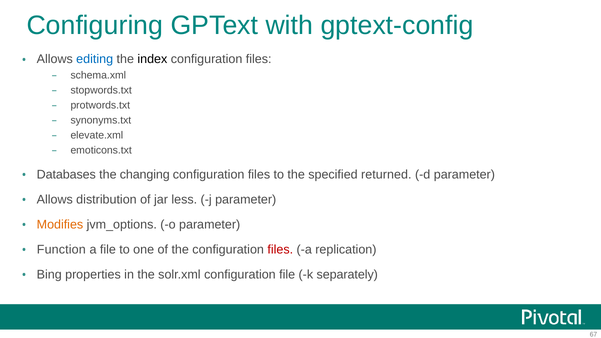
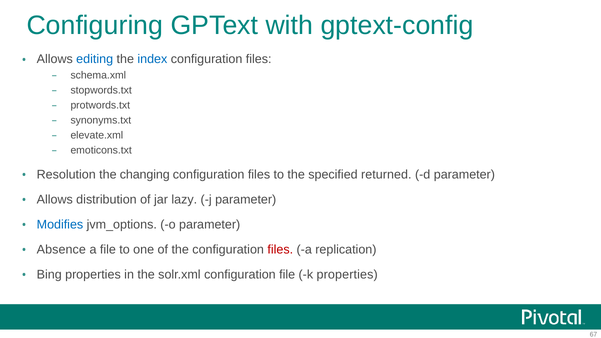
index colour: black -> blue (152, 59)
Databases: Databases -> Resolution (66, 174)
less: less -> lazy (184, 200)
Modifies colour: orange -> blue (60, 225)
Function: Function -> Absence (61, 250)
k separately: separately -> properties (347, 275)
